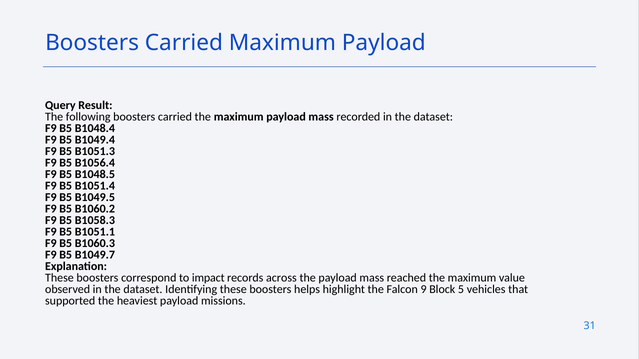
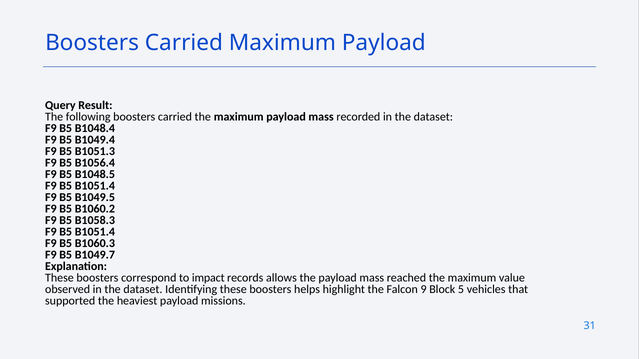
B1051.1: B1051.1 -> B1051.4 (95, 232)
across: across -> allows (281, 278)
